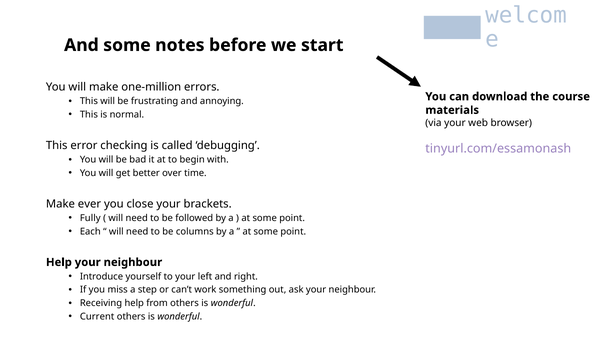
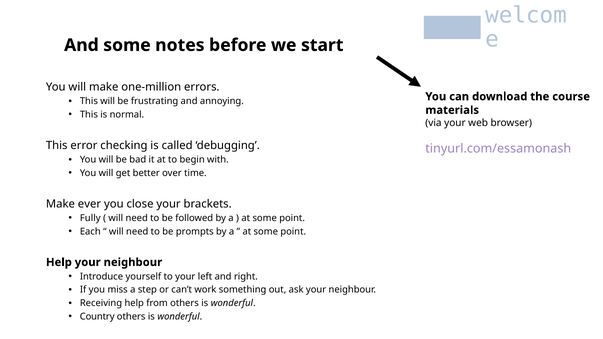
columns: columns -> prompts (195, 232)
Current: Current -> Country (97, 317)
